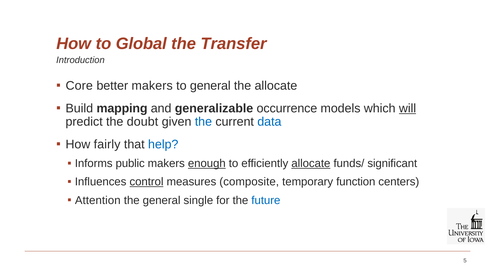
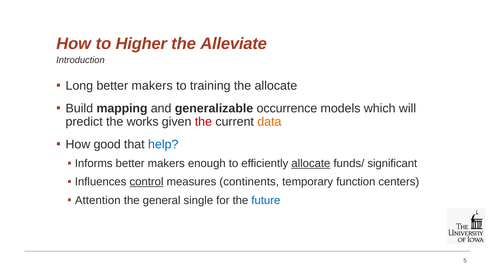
Global: Global -> Higher (141, 44)
Transfer: Transfer -> Alleviate (234, 44)
Core: Core -> Long (79, 85)
to general: general -> training (210, 85)
will underline: present -> none (408, 108)
doubt: doubt -> works (143, 121)
the colour: blue -> red (203, 121)
data colour: blue -> orange (269, 121)
fairly: fairly -> good (107, 144)
Informs public: public -> better (130, 163)
enough underline: present -> none (207, 163)
composite: composite -> continents (249, 181)
